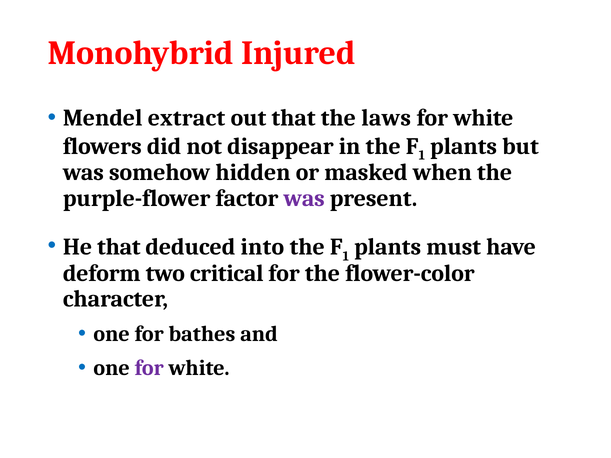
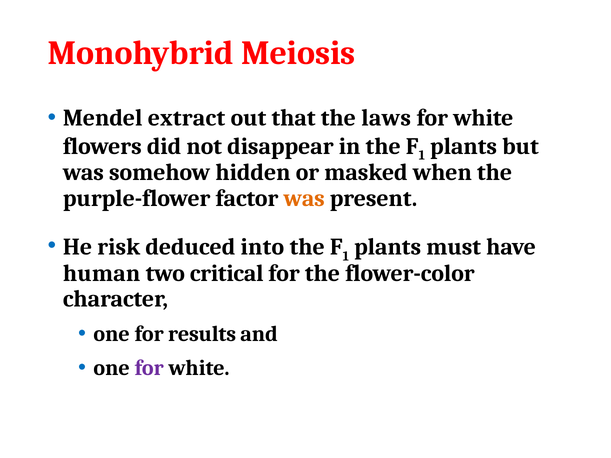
Injured: Injured -> Meiosis (298, 53)
was colour: purple -> orange (304, 198)
He that: that -> risk (119, 247)
deform: deform -> human (102, 274)
bathes: bathes -> results (202, 334)
